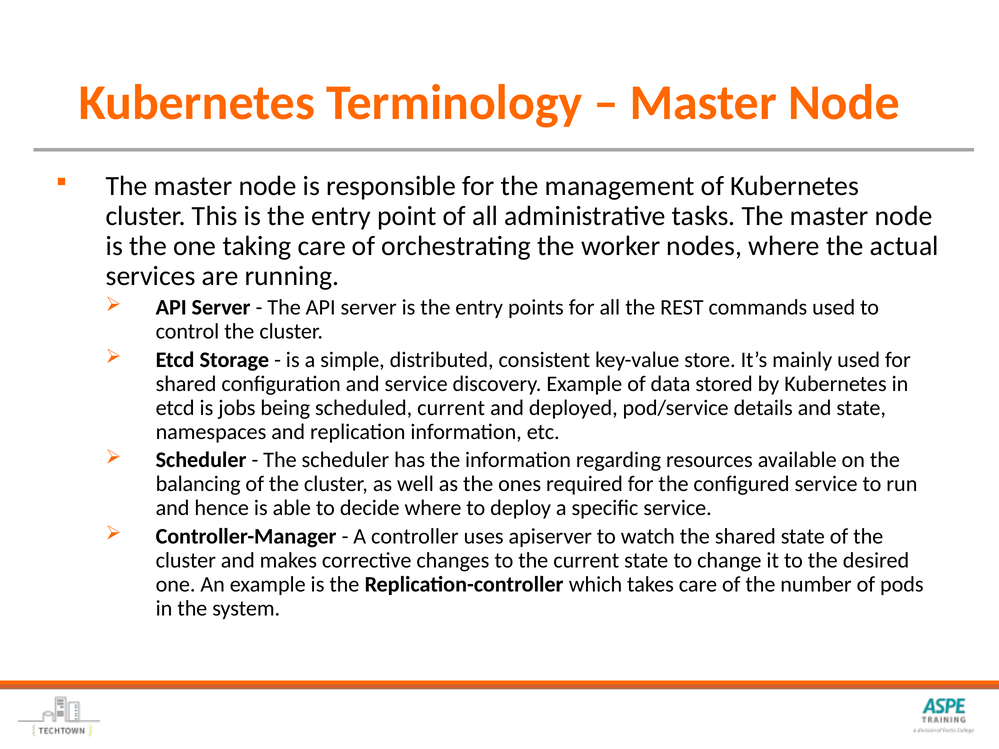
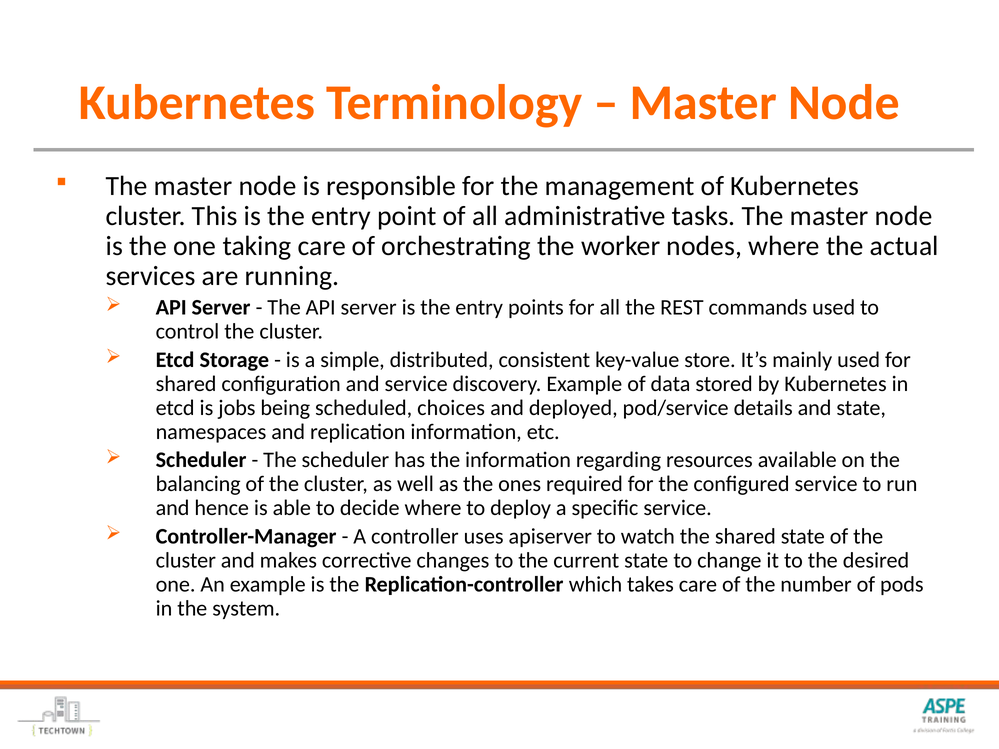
scheduled current: current -> choices (451, 408)
